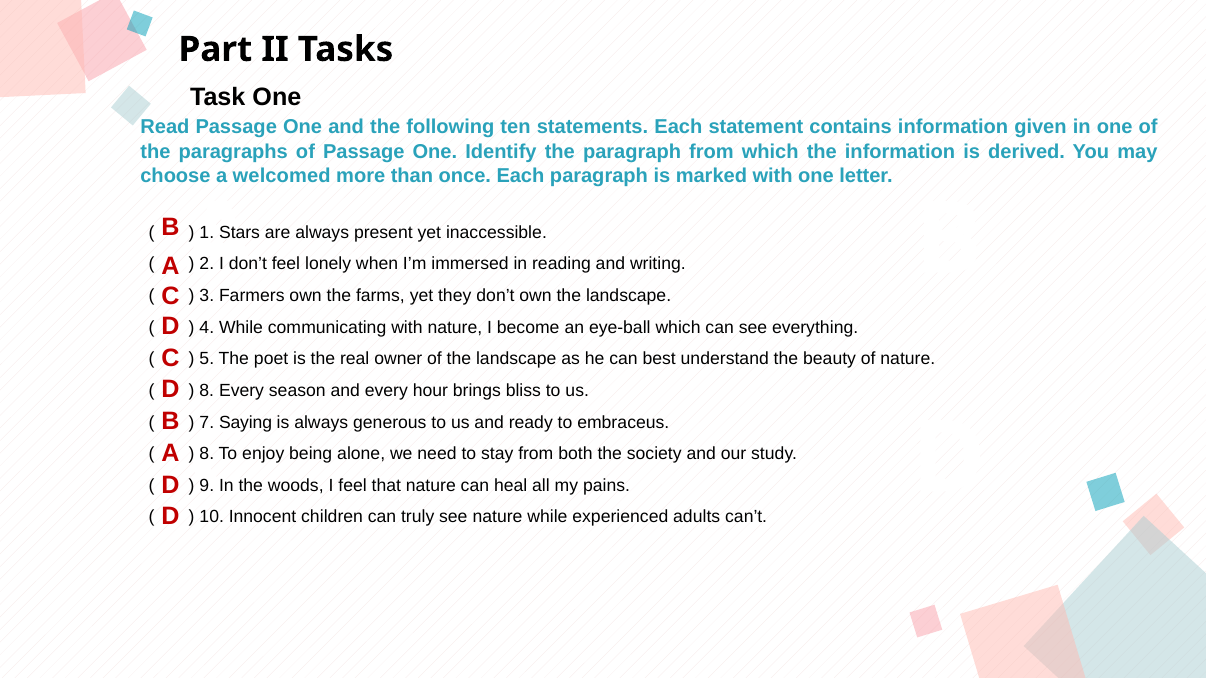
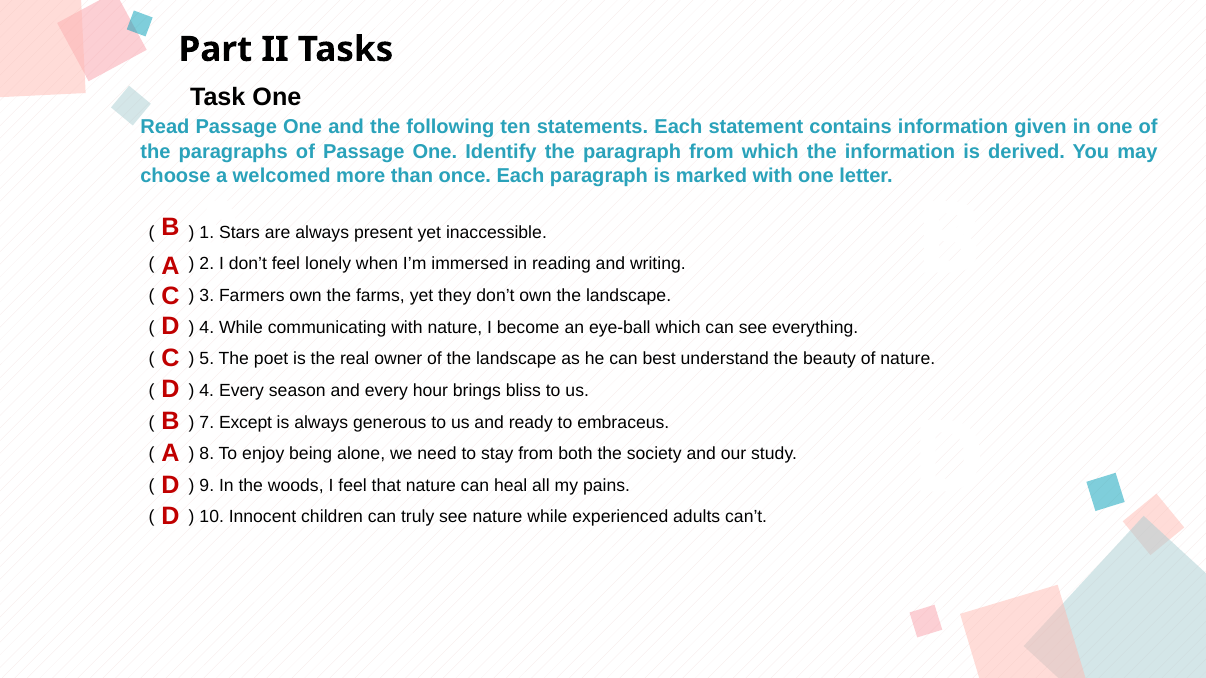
8: 8 -> 4 (207, 391)
Saying: Saying -> Except (246, 422)
